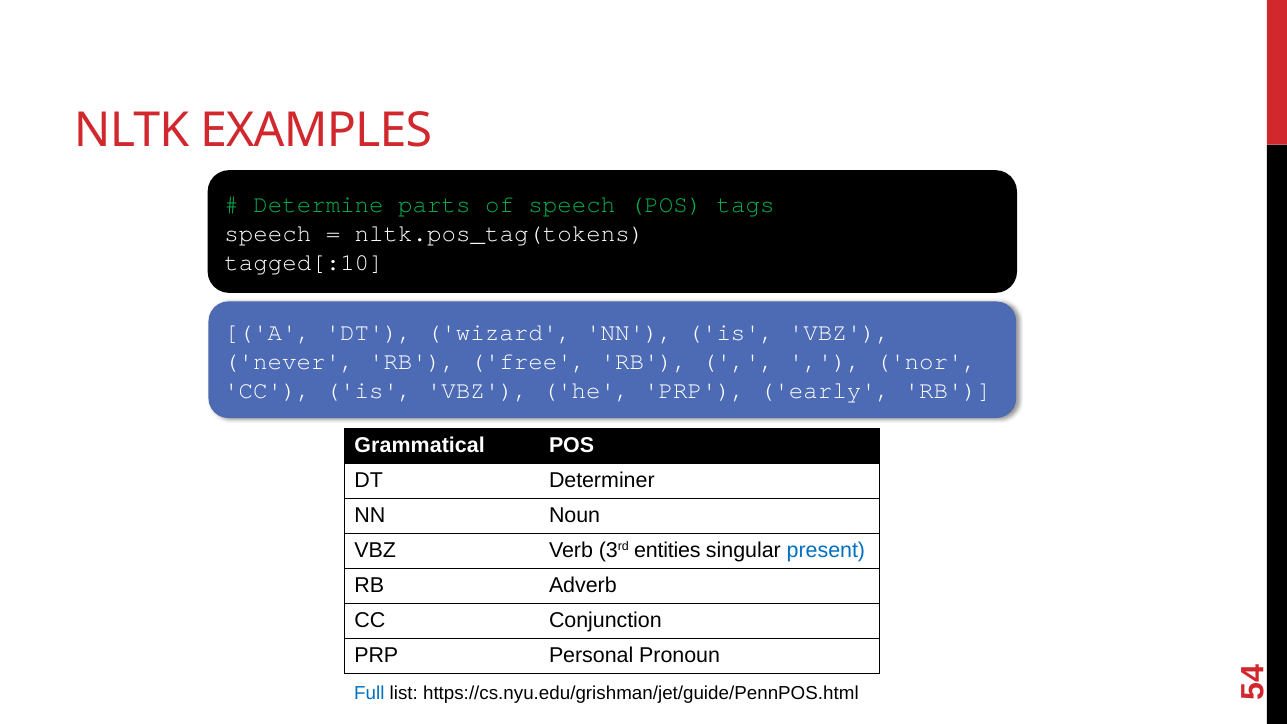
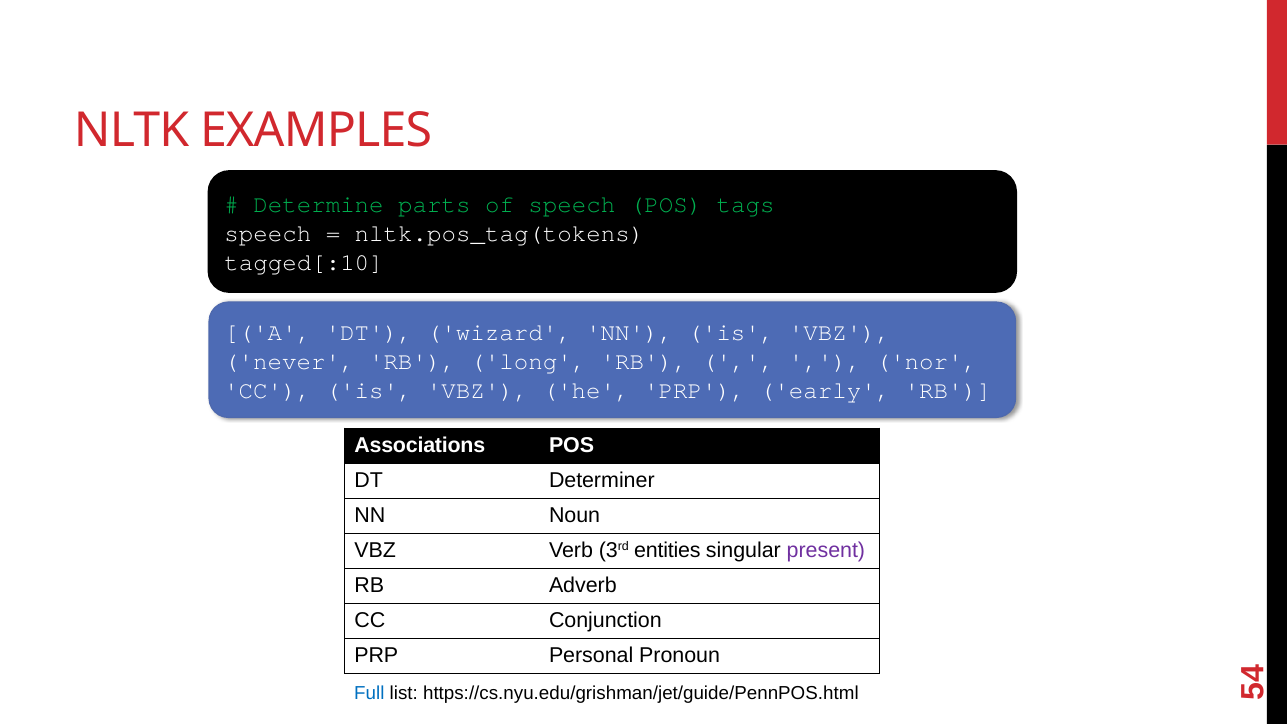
free: free -> long (528, 361)
Grammatical: Grammatical -> Associations (420, 445)
present colour: blue -> purple (826, 550)
